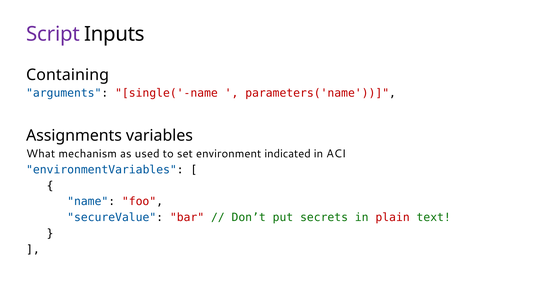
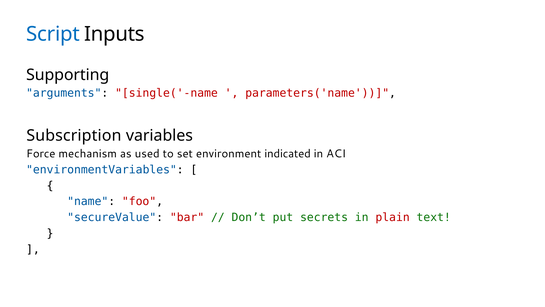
Script colour: purple -> blue (53, 34)
Containing: Containing -> Supporting (68, 75)
Assignments: Assignments -> Subscription (74, 135)
What: What -> Force (41, 154)
